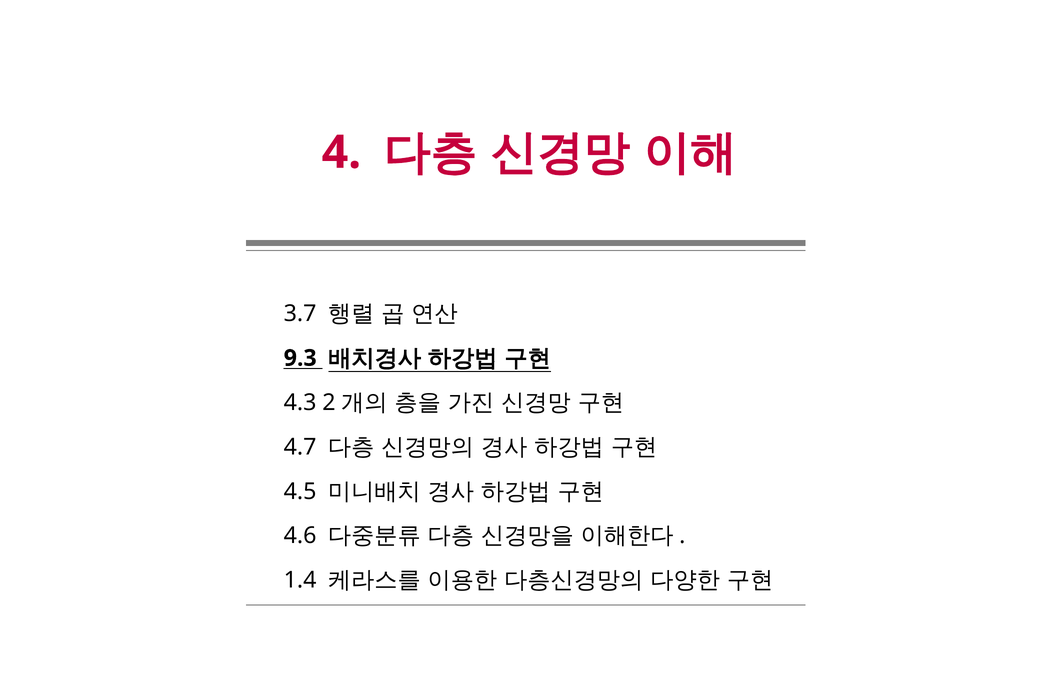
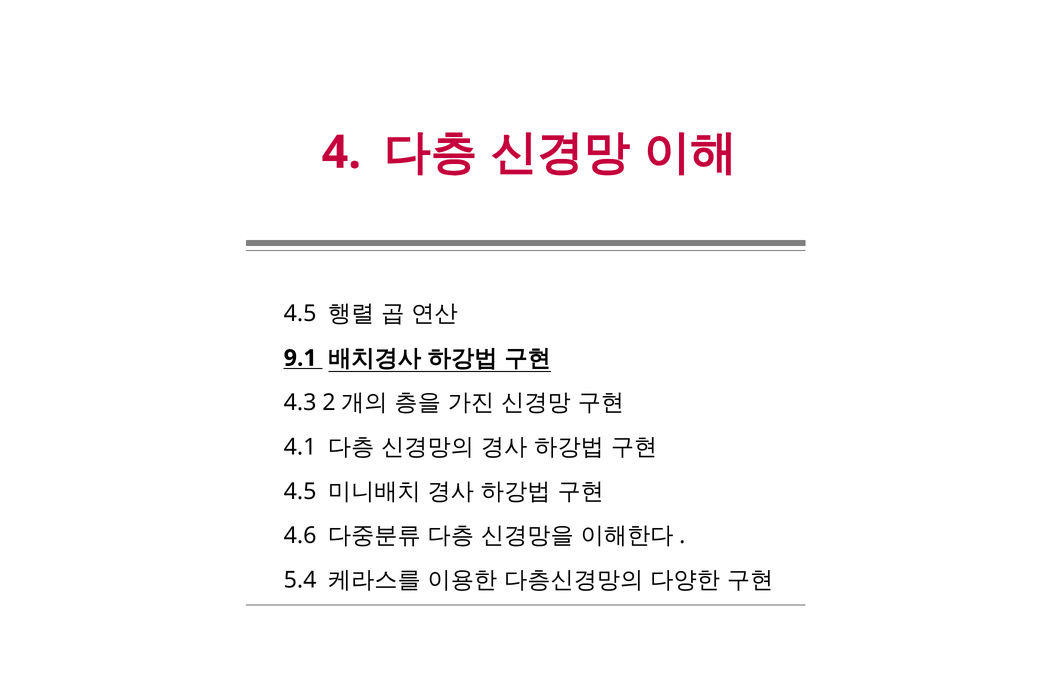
3.7: 3.7 -> 4.5 (300, 313)
9.3: 9.3 -> 9.1 (300, 358)
4.7: 4.7 -> 4.1 (300, 446)
1.4: 1.4 -> 5.4 (300, 580)
